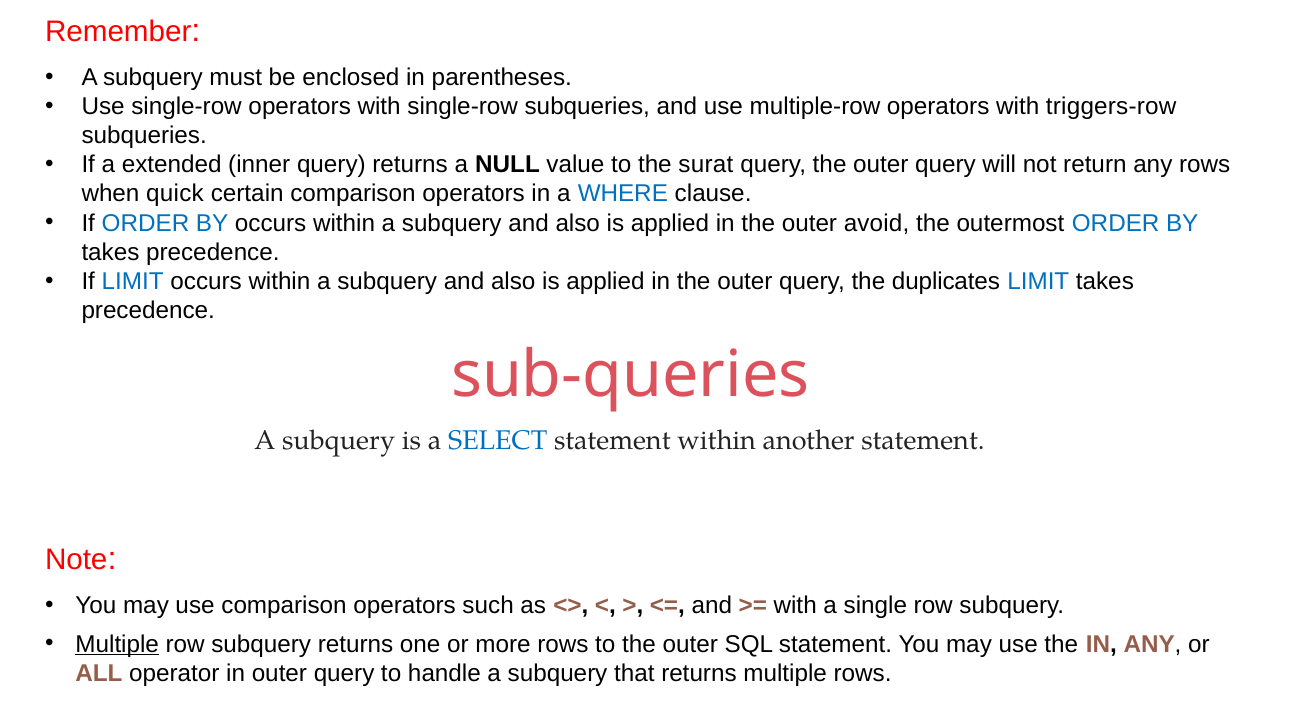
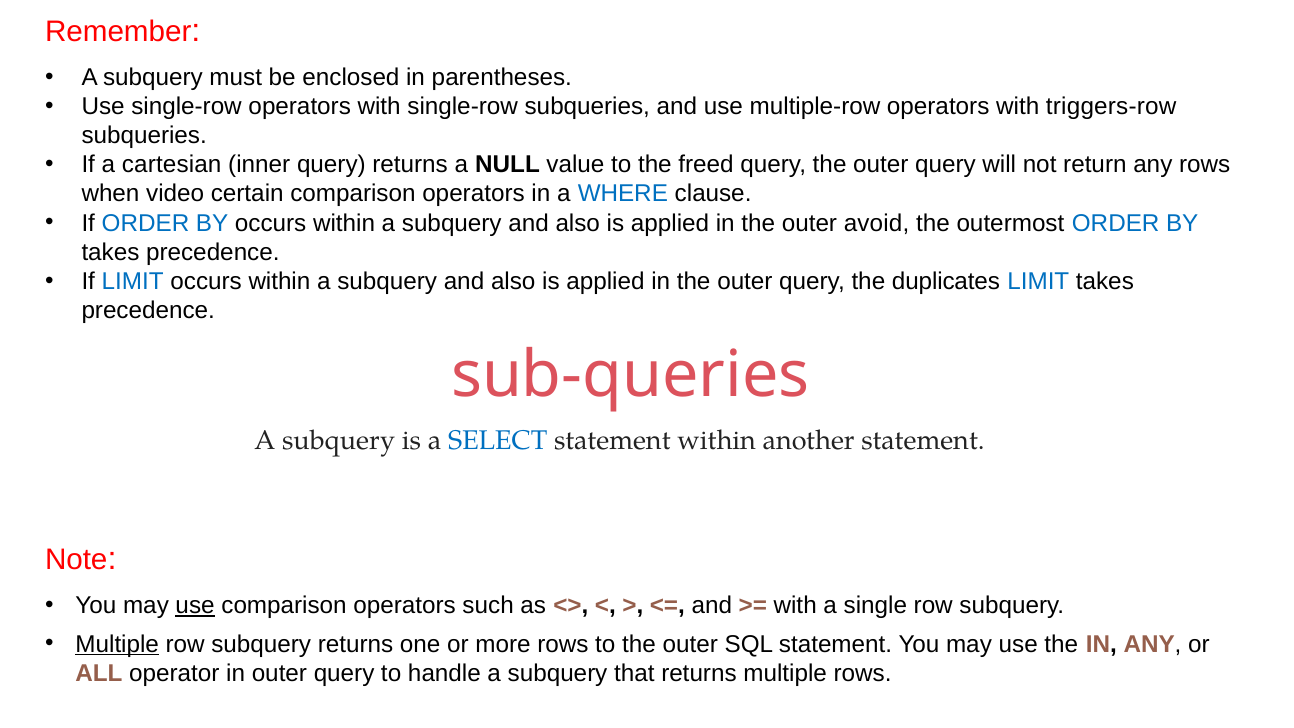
extended: extended -> cartesian (172, 165)
surat: surat -> freed (706, 165)
quick: quick -> video (175, 194)
use underline: none -> present (195, 605)
